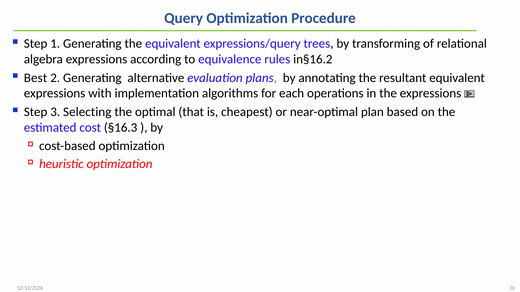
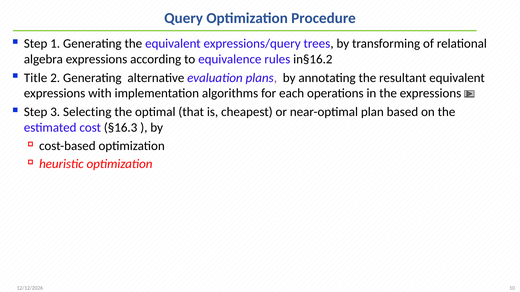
Best: Best -> Title (36, 78)
